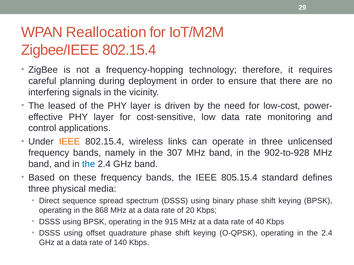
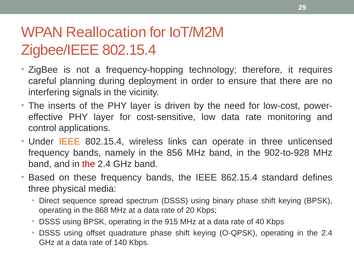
leased: leased -> inserts (62, 106)
307: 307 -> 856 (175, 153)
the colour: blue -> red (89, 164)
805.15.4: 805.15.4 -> 862.15.4 (239, 178)
